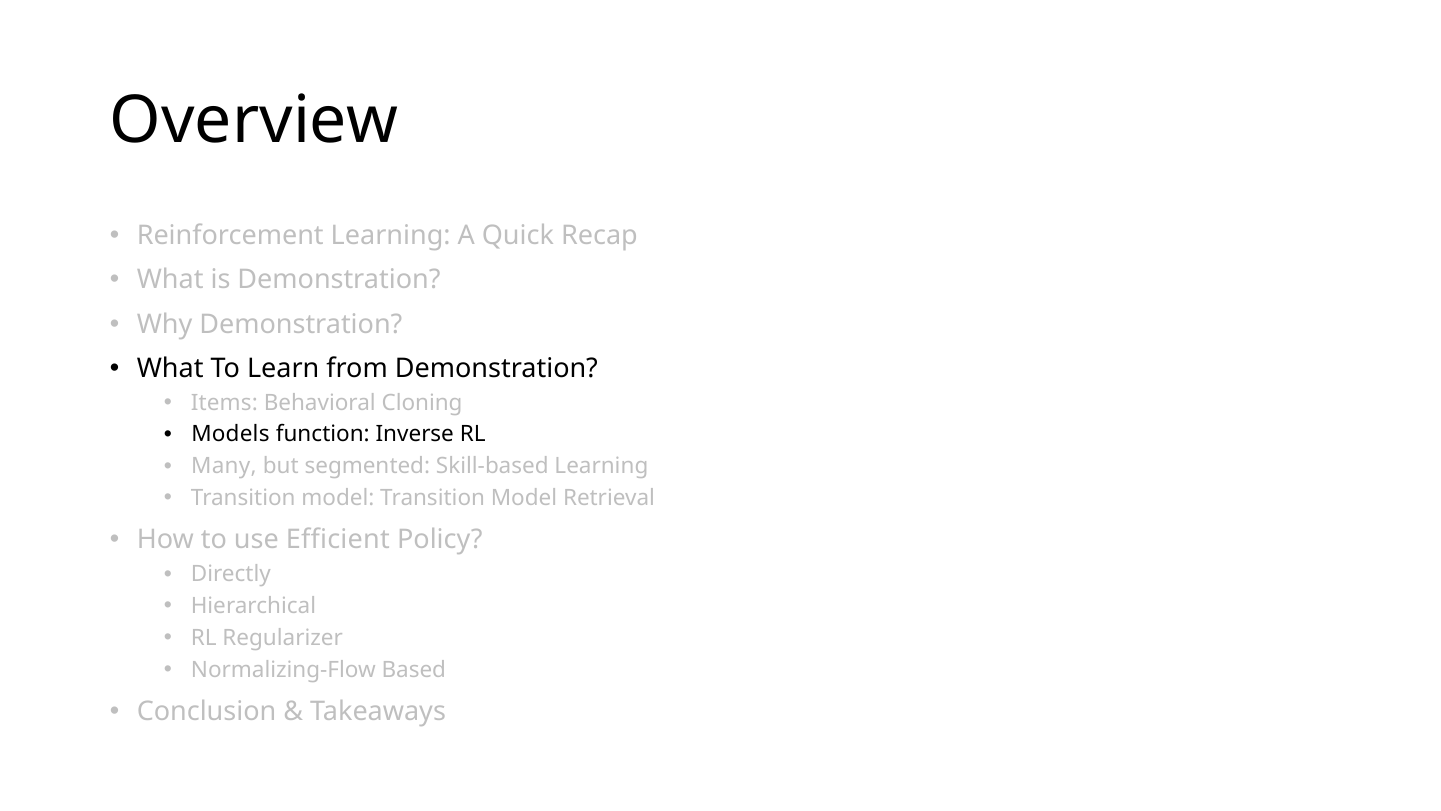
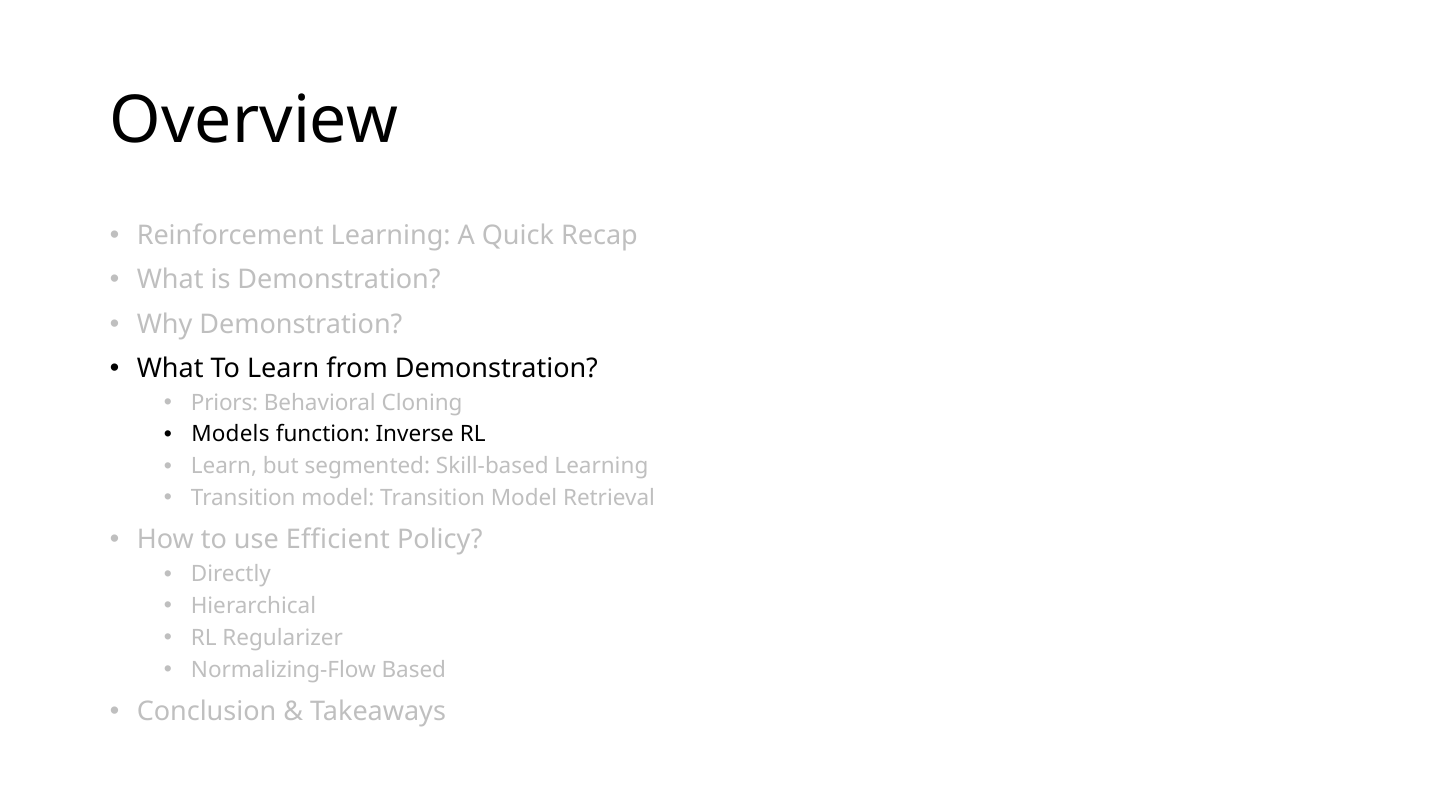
Items: Items -> Priors (225, 402)
Many: Many -> Learn (224, 466)
